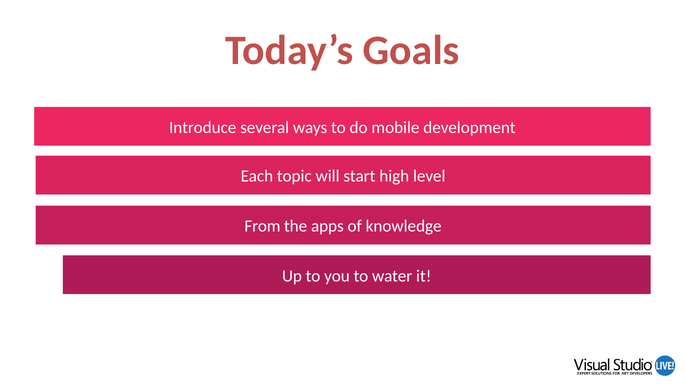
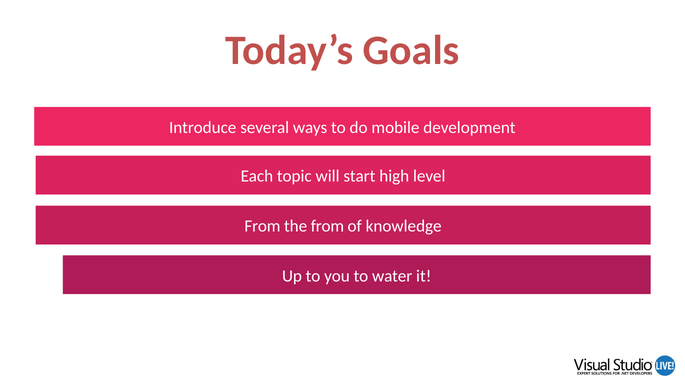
the apps: apps -> from (327, 226)
